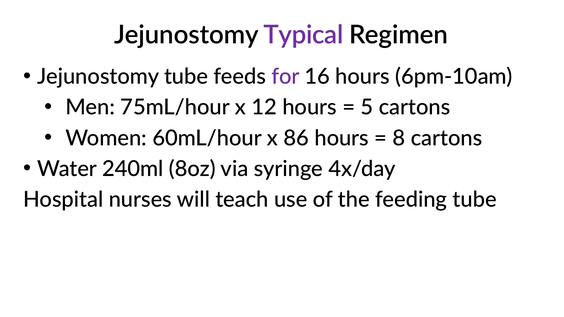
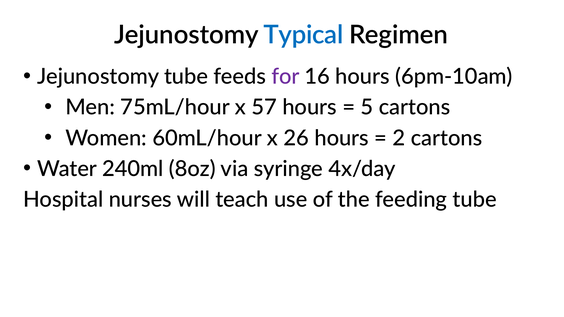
Typical colour: purple -> blue (303, 35)
12: 12 -> 57 (264, 107)
86: 86 -> 26 (296, 138)
8: 8 -> 2 (399, 138)
